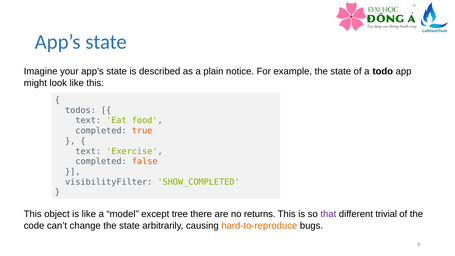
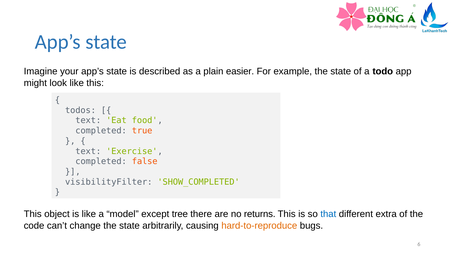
notice: notice -> easier (240, 72)
that colour: purple -> blue (328, 214)
trivial: trivial -> extra (386, 214)
